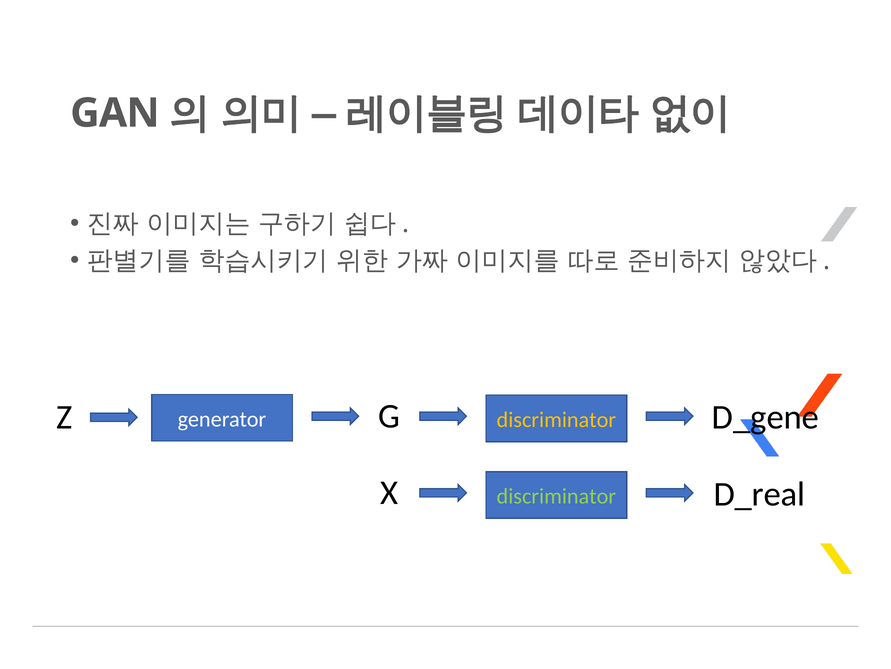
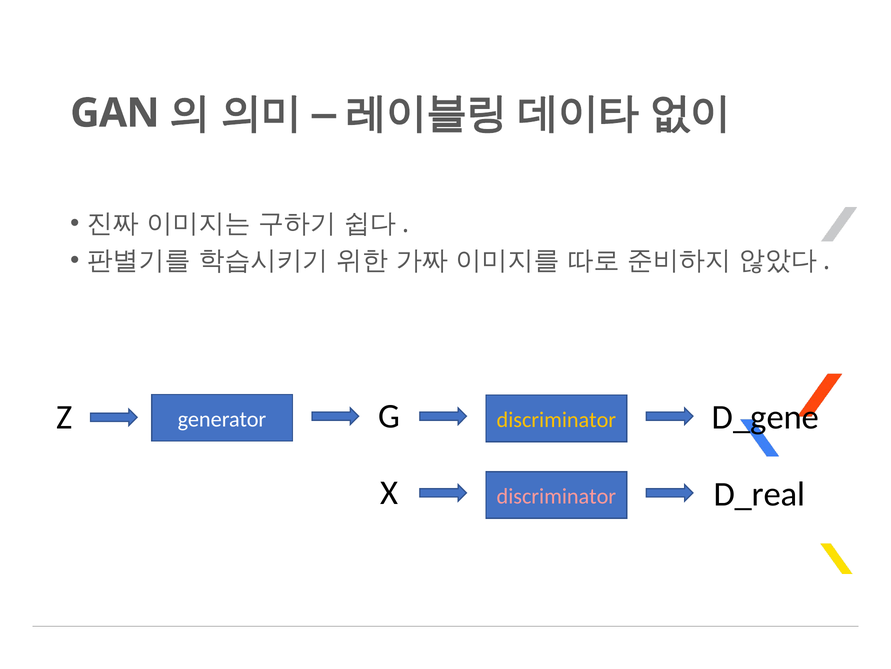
discriminator colour: light green -> pink (556, 496)
